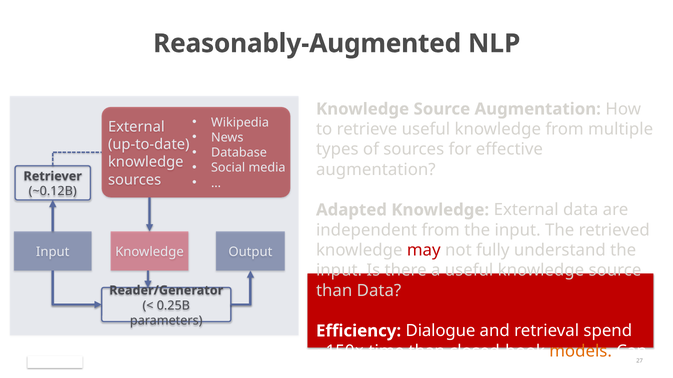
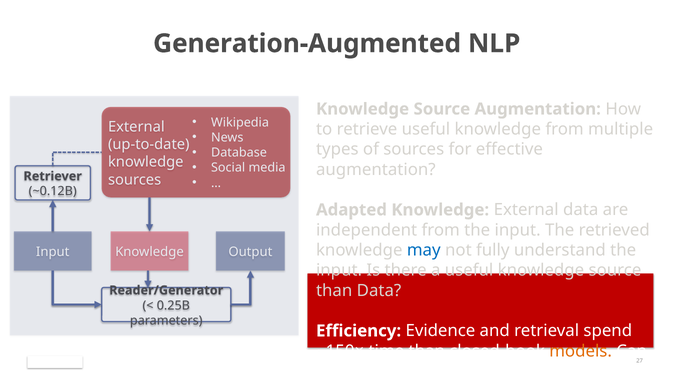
Reasonably-Augmented: Reasonably-Augmented -> Generation-Augmented (307, 44)
may colour: red -> blue (424, 251)
Dialogue: Dialogue -> Evidence (440, 331)
